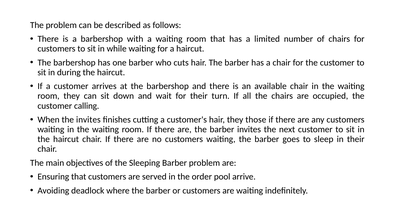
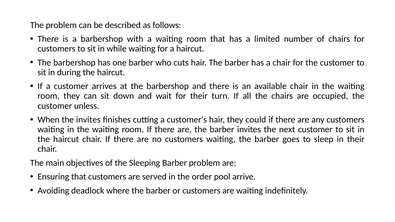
calling: calling -> unless (87, 106)
those: those -> could (256, 120)
